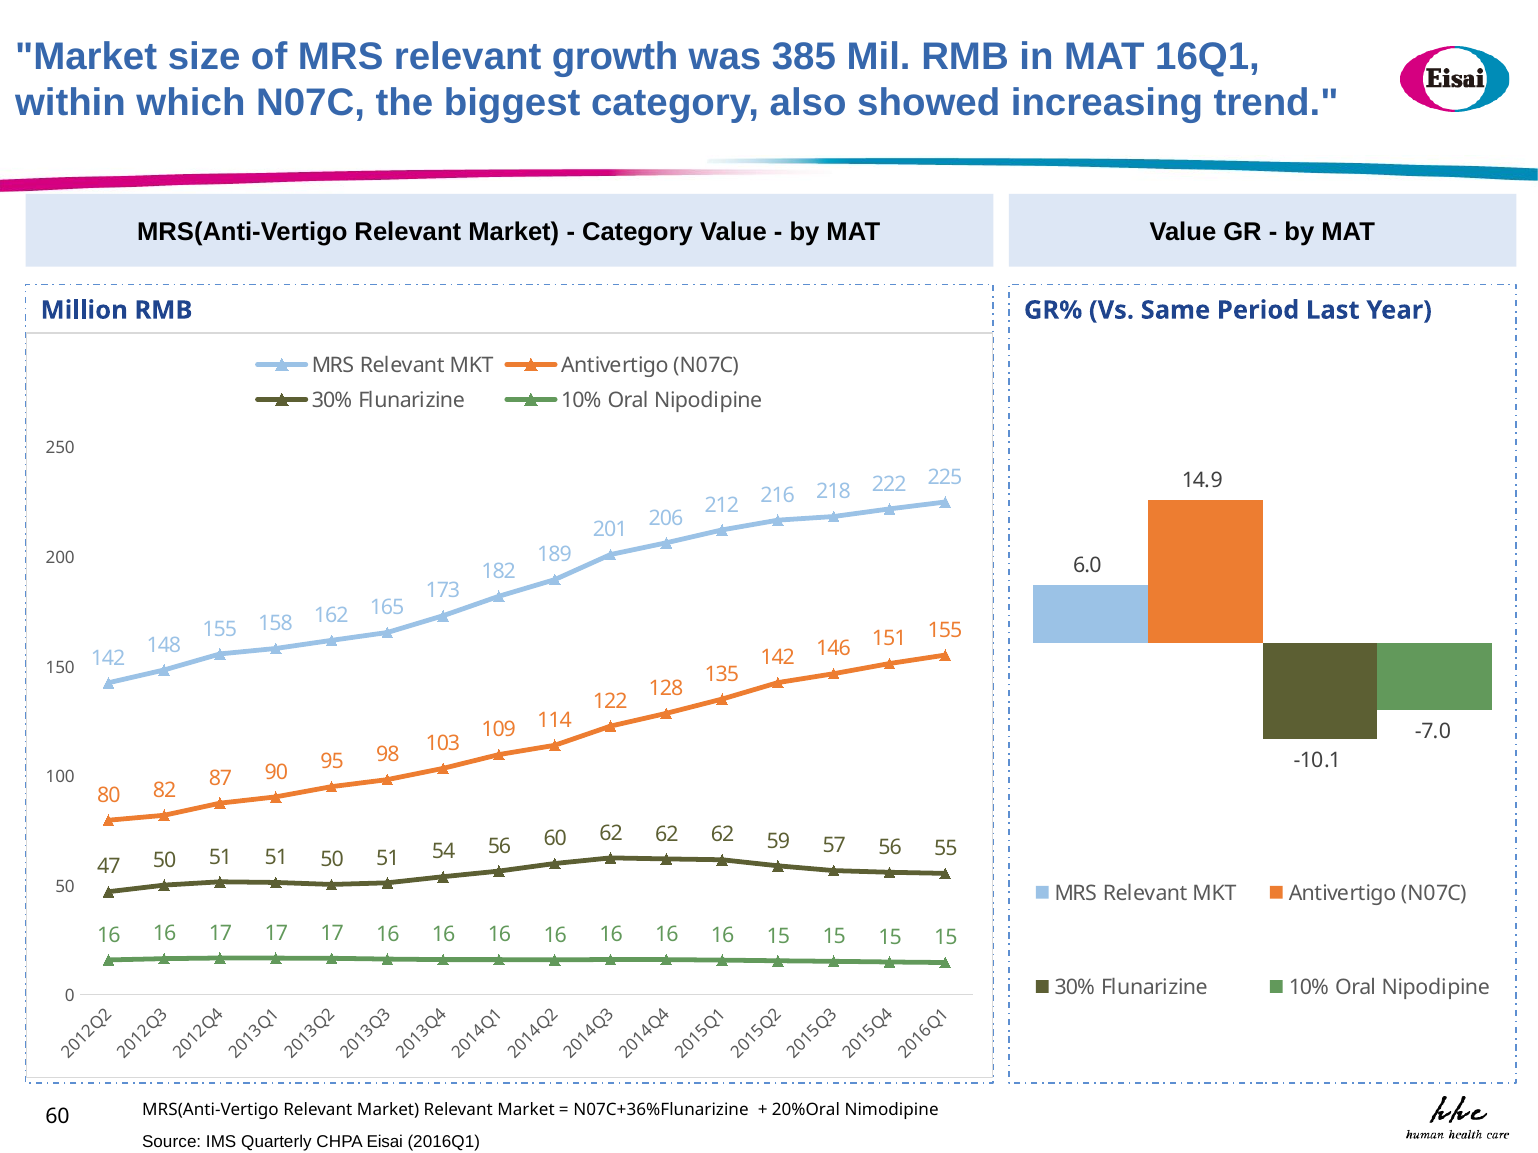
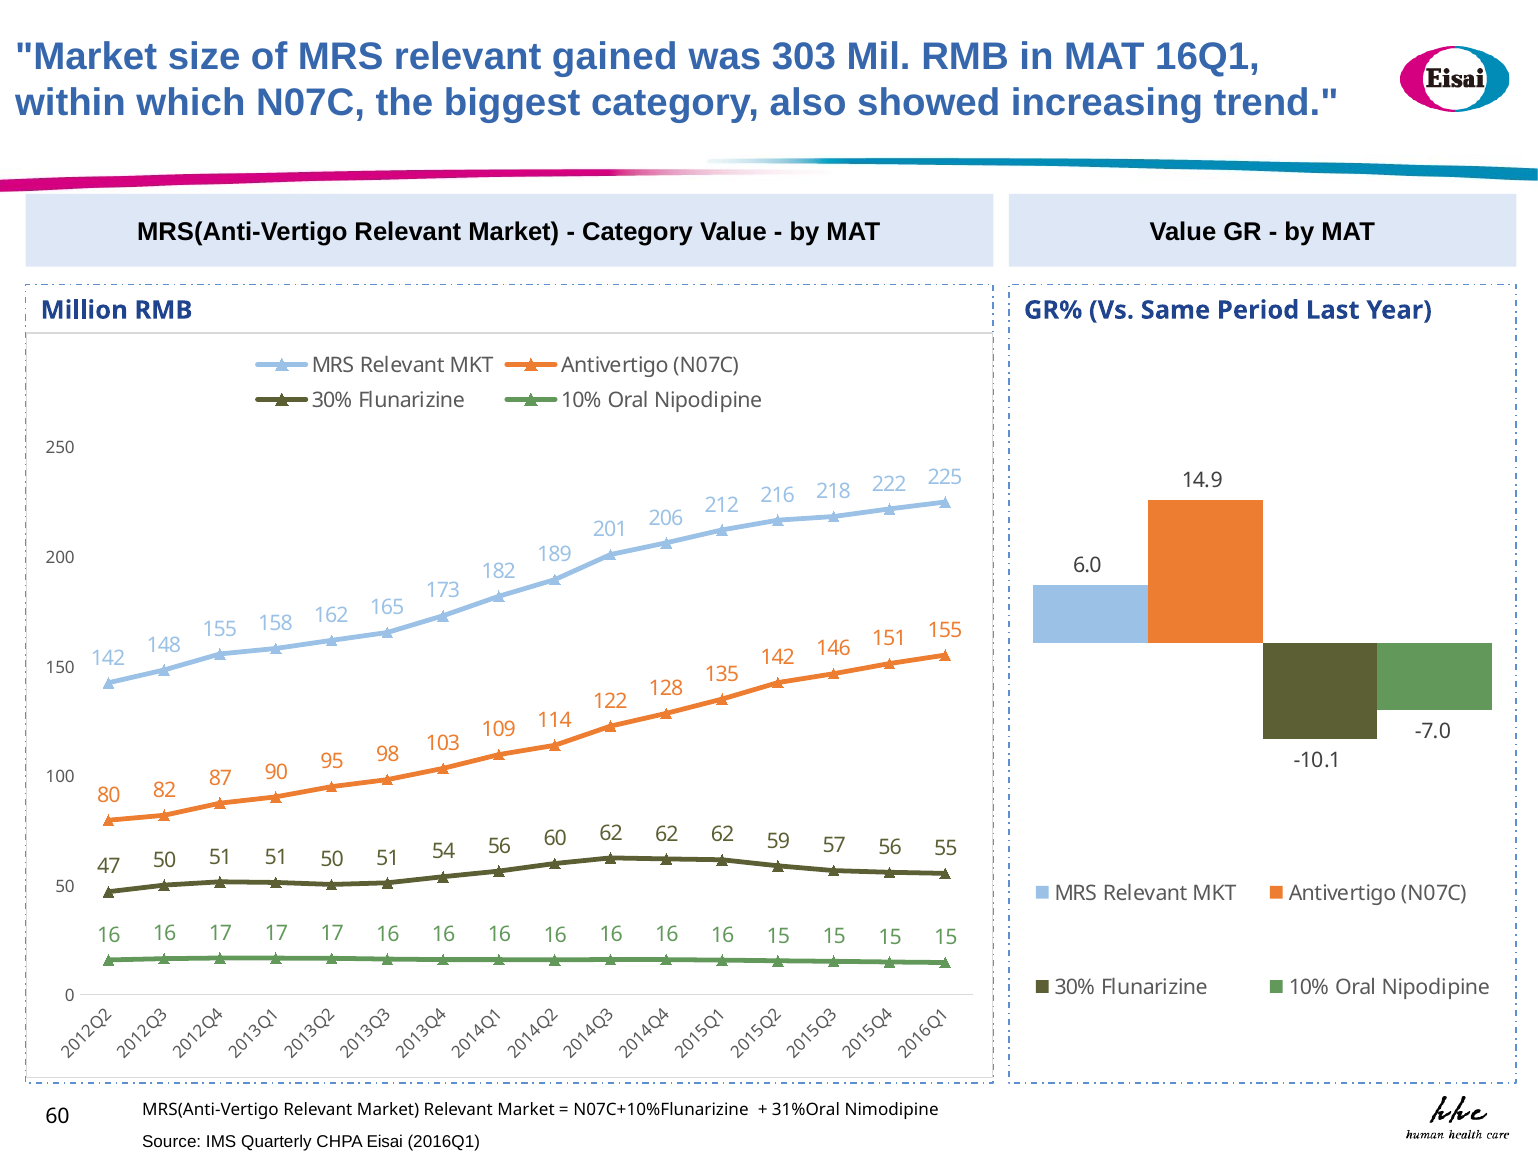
growth: growth -> gained (615, 56)
385: 385 -> 303 (804, 56)
N07C+36%Flunarizine: N07C+36%Flunarizine -> N07C+10%Flunarizine (661, 1110)
20%Oral: 20%Oral -> 31%Oral (806, 1110)
